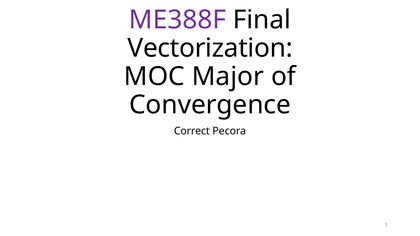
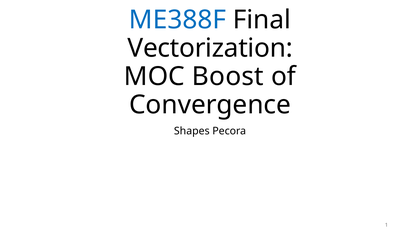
ME388F colour: purple -> blue (178, 20)
Major: Major -> Boost (228, 77)
Correct: Correct -> Shapes (192, 131)
